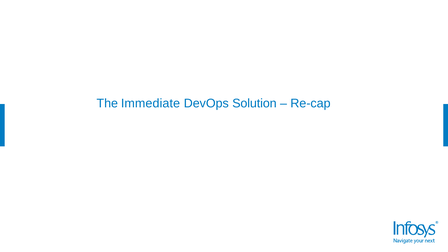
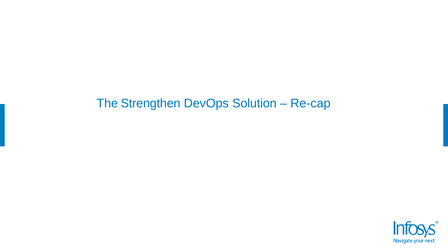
Immediate: Immediate -> Strengthen (151, 103)
